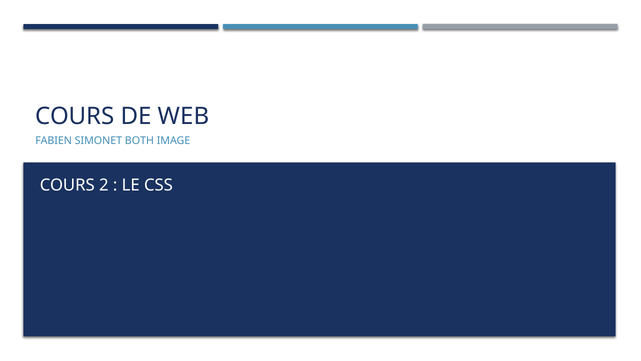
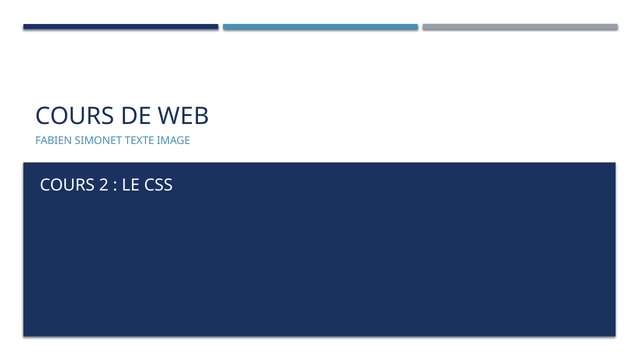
BOTH: BOTH -> TEXTE (140, 141)
